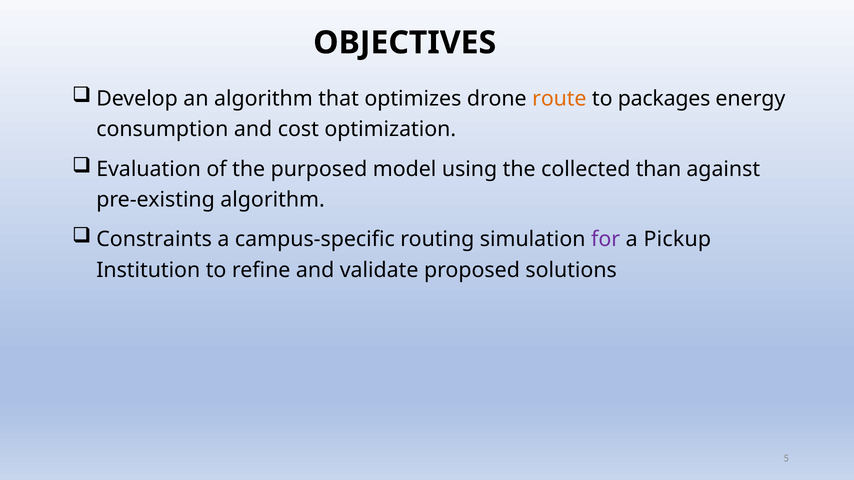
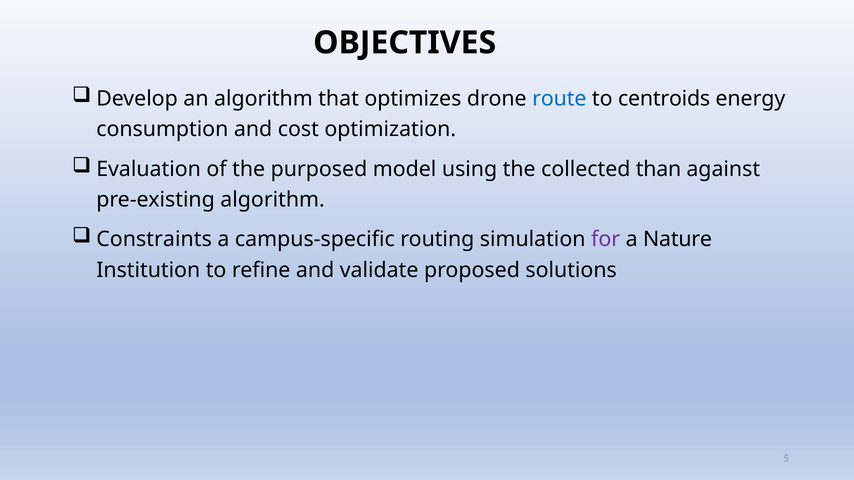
route colour: orange -> blue (559, 99)
packages: packages -> centroids (664, 99)
Pickup: Pickup -> Nature (678, 240)
